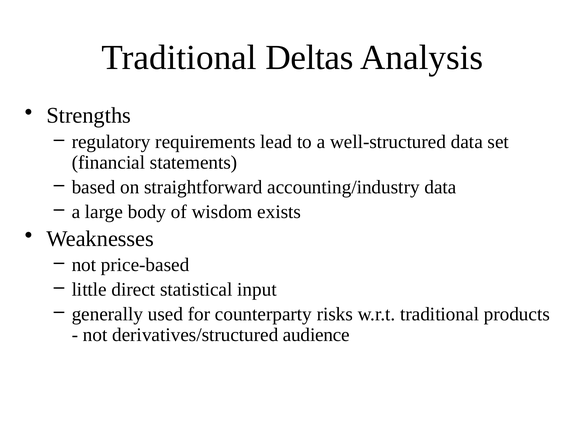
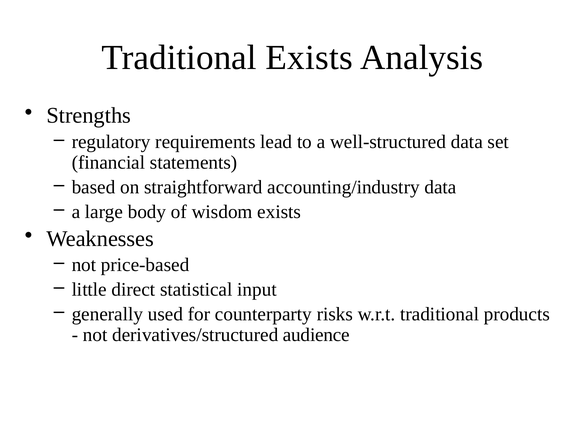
Traditional Deltas: Deltas -> Exists (309, 58)
